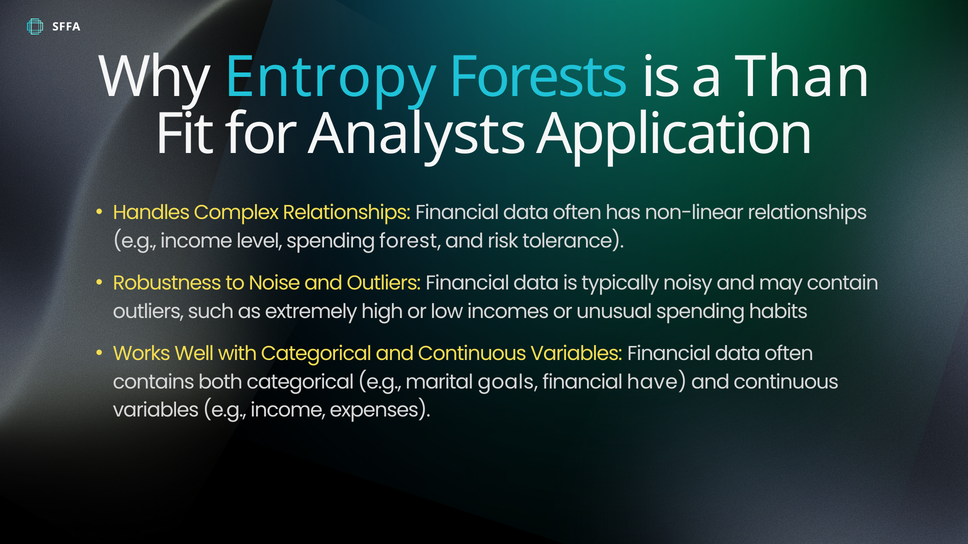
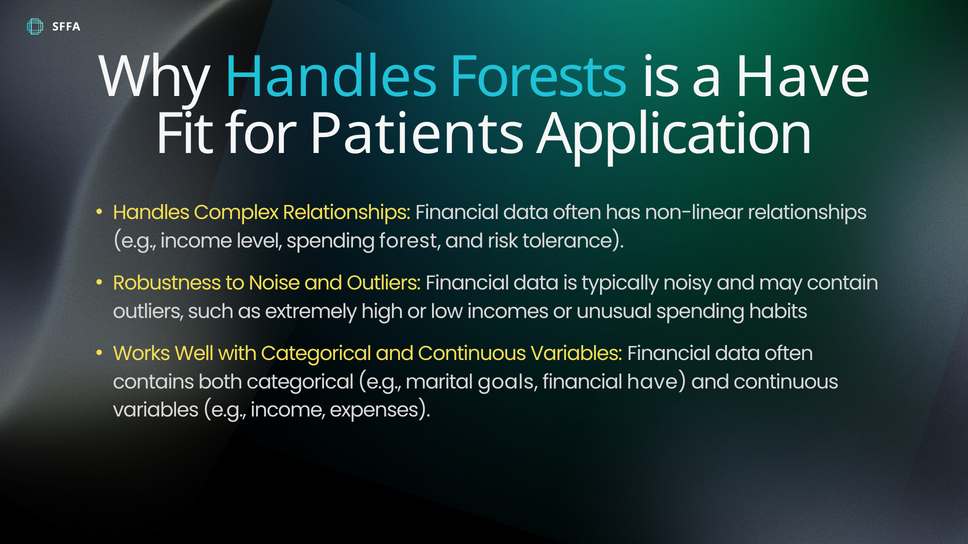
Why Entropy: Entropy -> Handles (331, 77)
a Than: Than -> Have (803, 77)
Analysts: Analysts -> Patients (417, 134)
